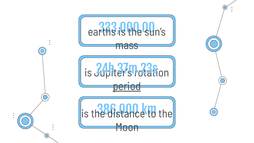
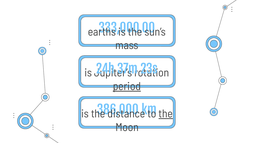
the underline: none -> present (166, 114)
